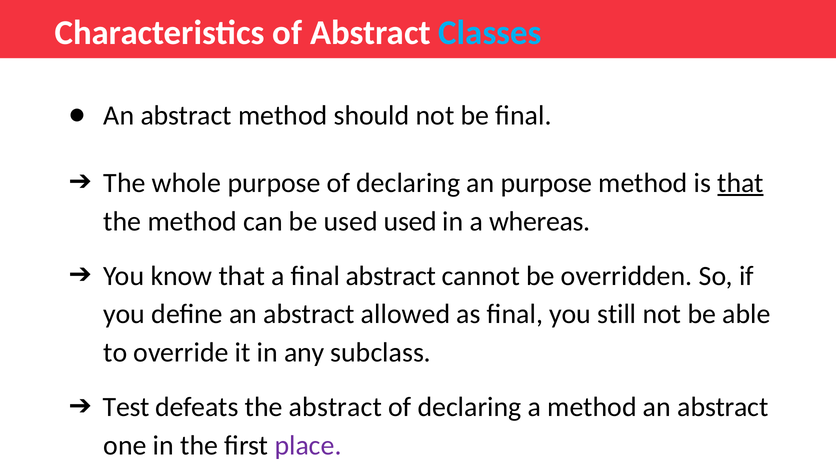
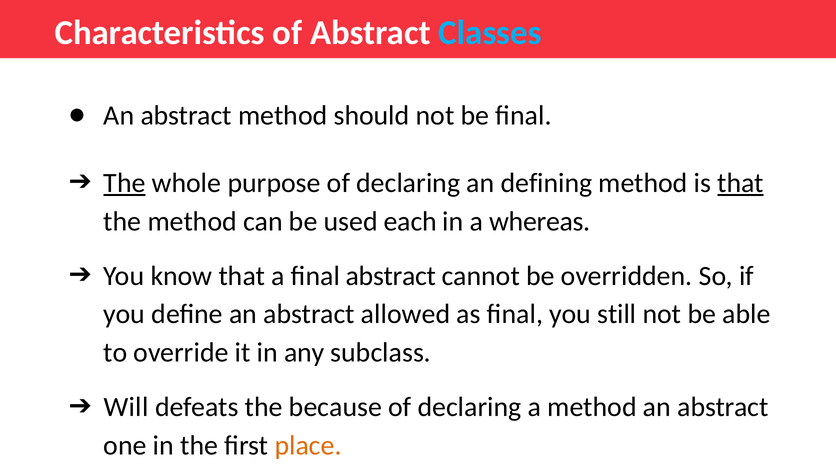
The underline: none -> present (124, 183)
an purpose: purpose -> defining (546, 183)
used used: used -> each (410, 221)
Test: Test -> Will (126, 407)
the abstract: abstract -> because (335, 407)
place colour: purple -> orange (308, 446)
